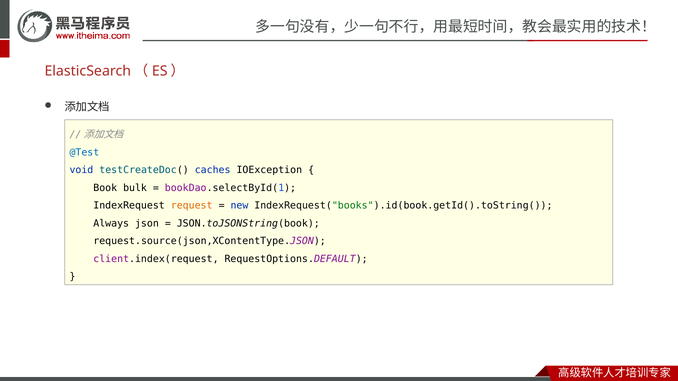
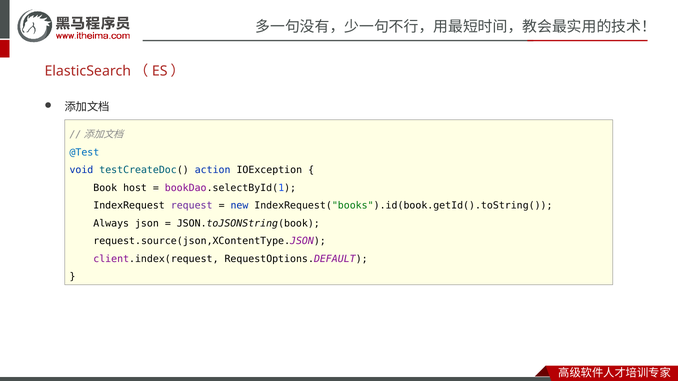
caches: caches -> action (213, 170)
bulk: bulk -> host (135, 188)
request colour: orange -> purple (192, 206)
